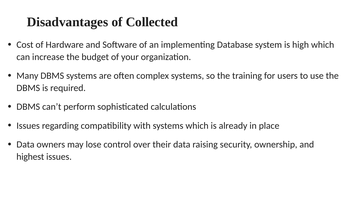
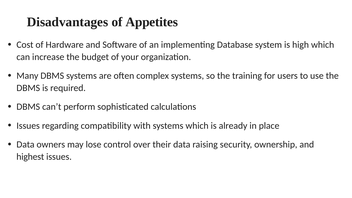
Collected: Collected -> Appetites (152, 22)
